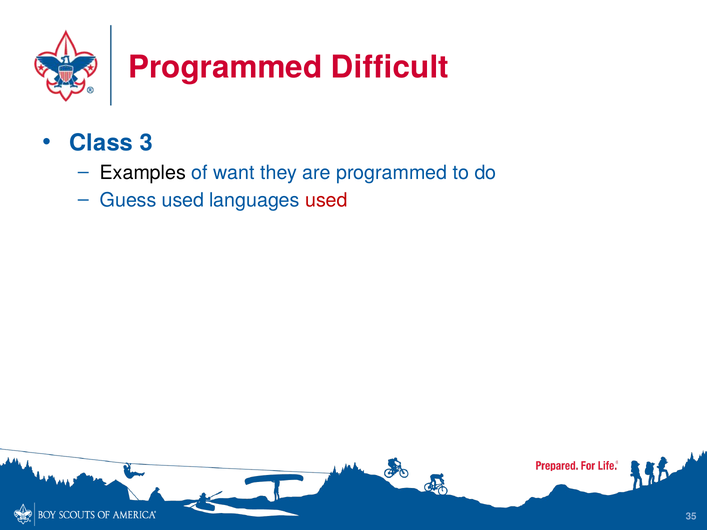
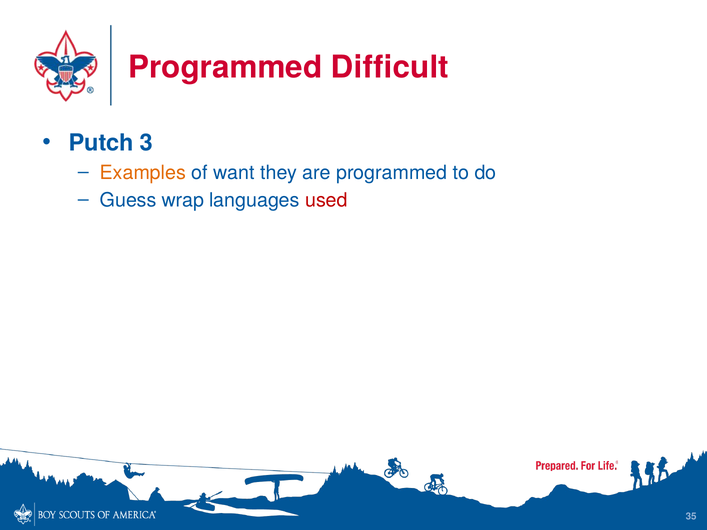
Class: Class -> Putch (101, 143)
Examples colour: black -> orange (143, 173)
Guess used: used -> wrap (183, 200)
